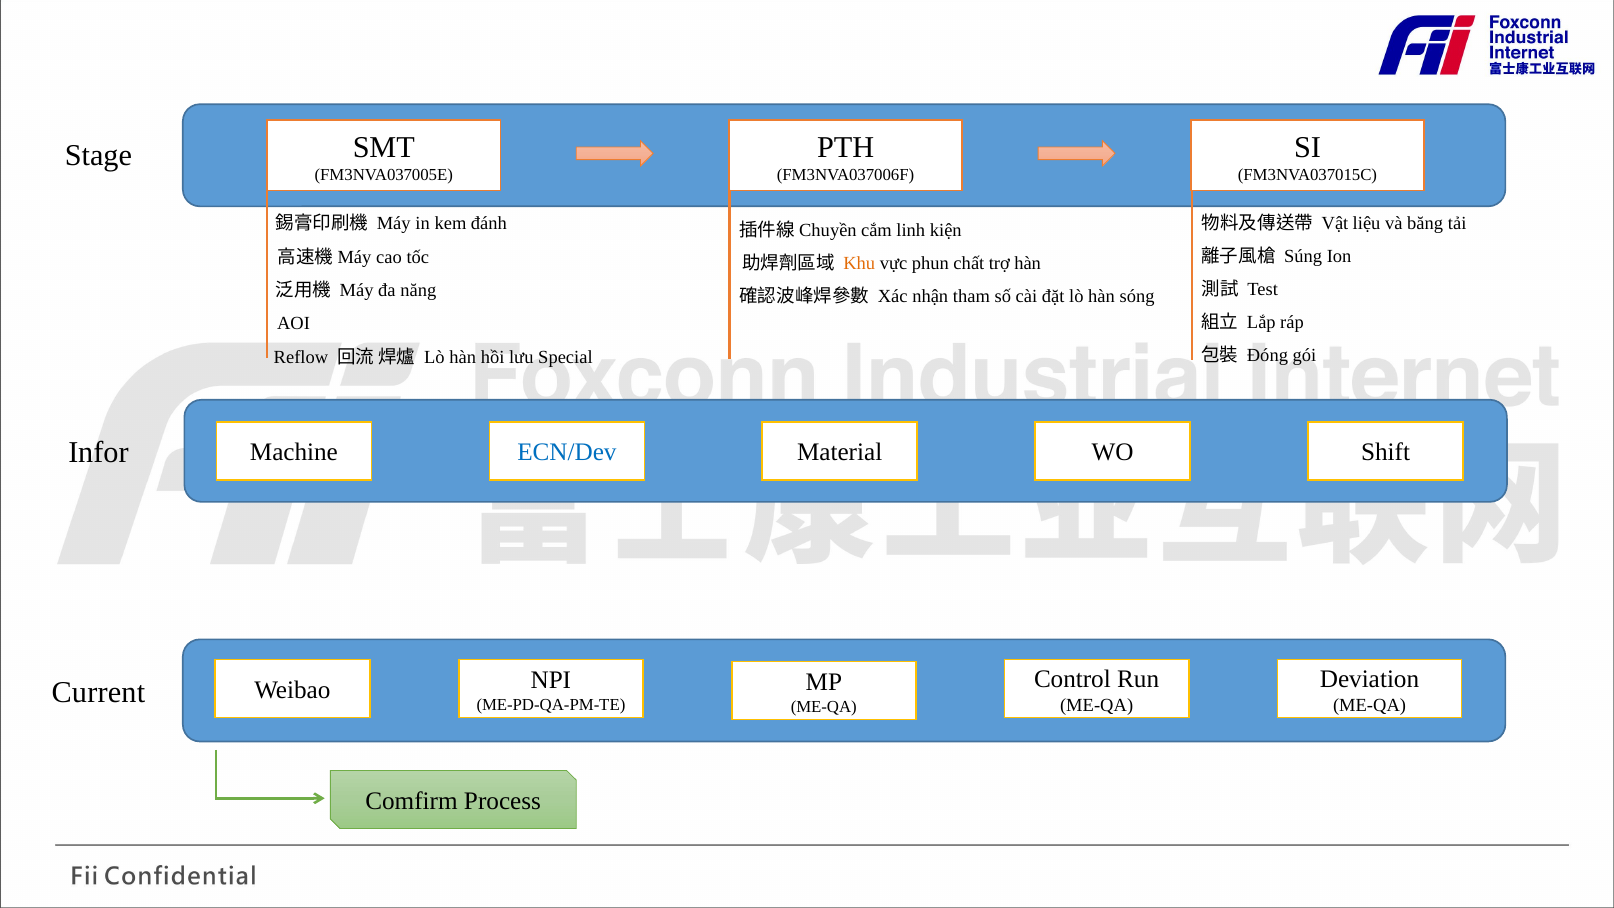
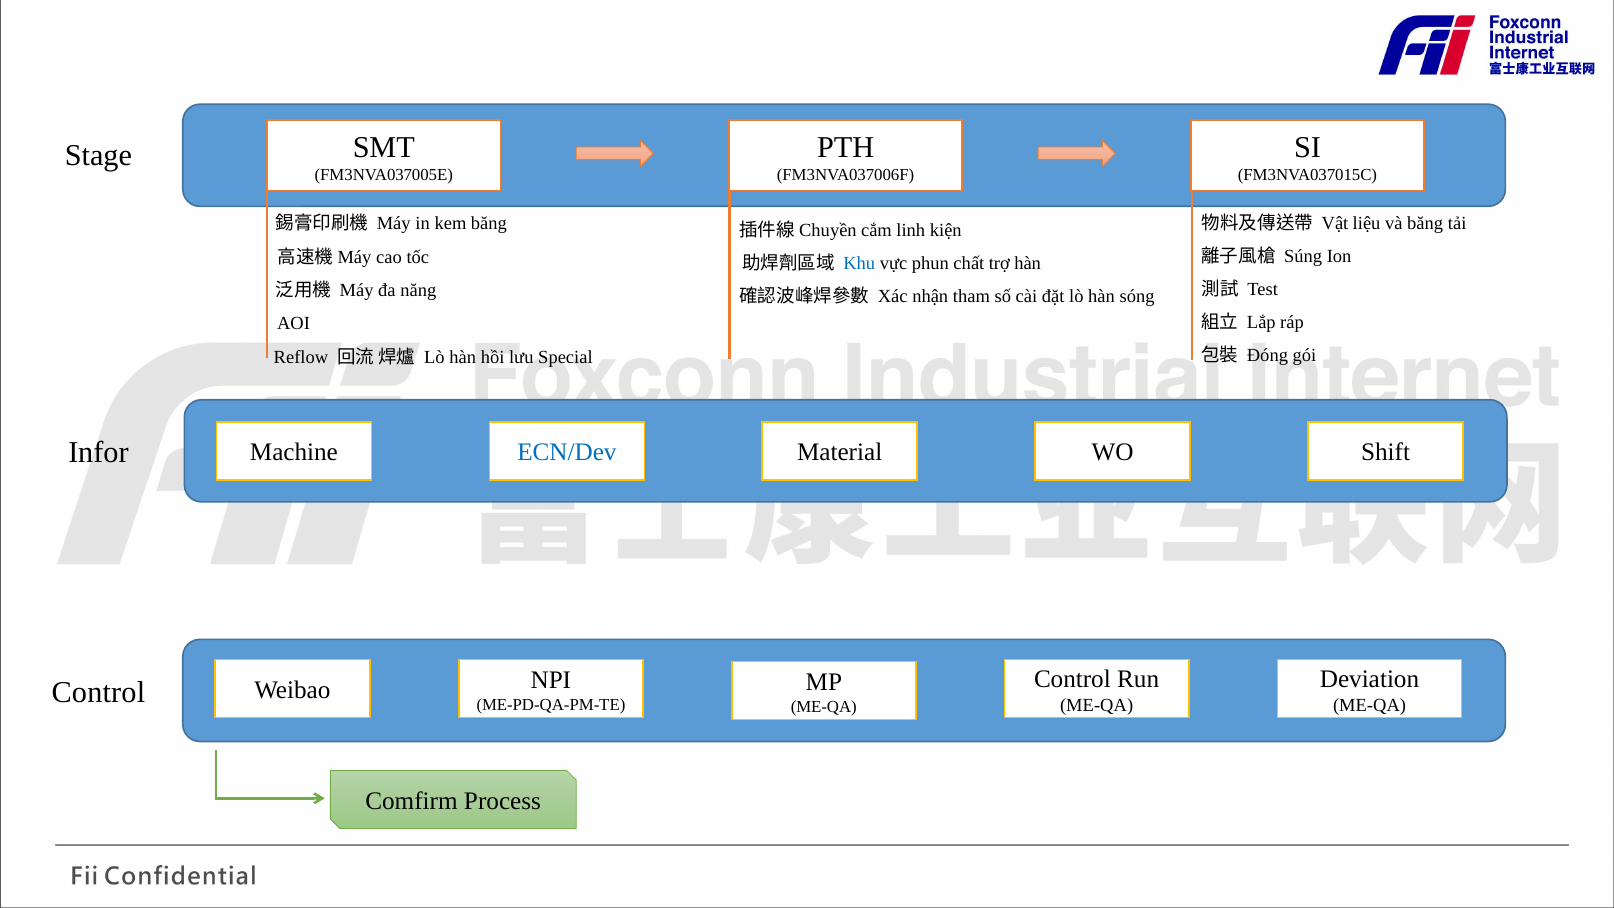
kem đánh: đánh -> băng (489, 224)
Khu colour: orange -> blue (859, 263)
Current: Current -> Control (98, 692)
